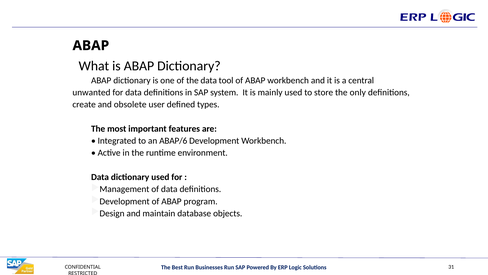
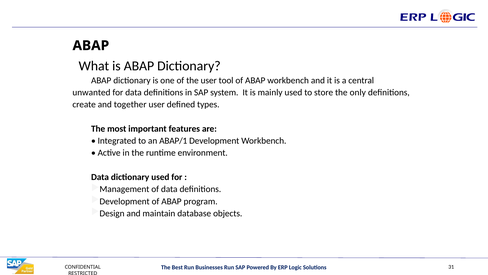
the data: data -> user (209, 80)
obsolete: obsolete -> together (130, 104)
ABAP/6: ABAP/6 -> ABAP/1 (173, 141)
